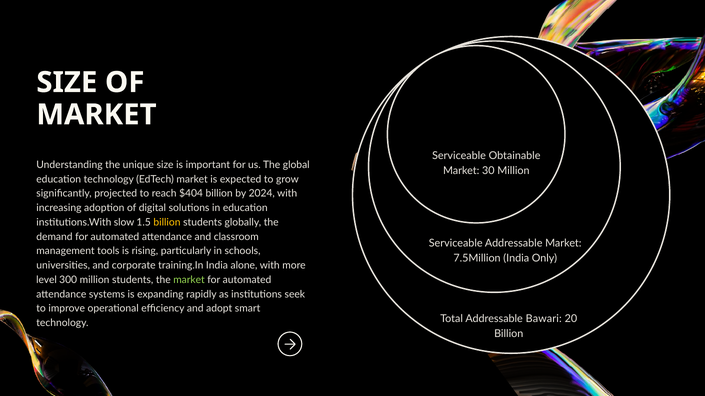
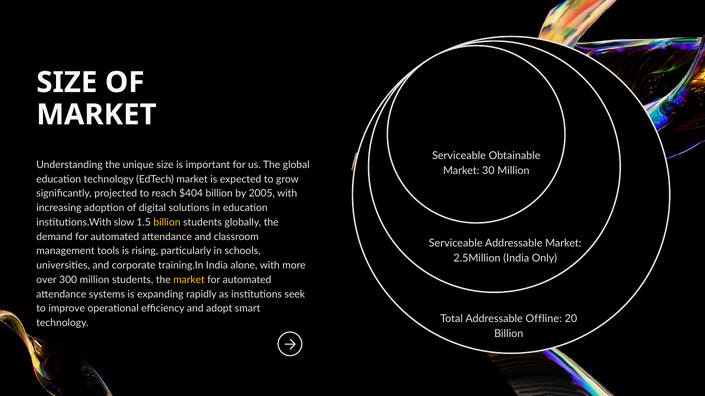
2024: 2024 -> 2005 (262, 194)
7.5Million: 7.5Million -> 2.5Million (477, 258)
level: level -> over (46, 280)
market colour: light green -> yellow (189, 280)
Bawari: Bawari -> Offline (544, 319)
